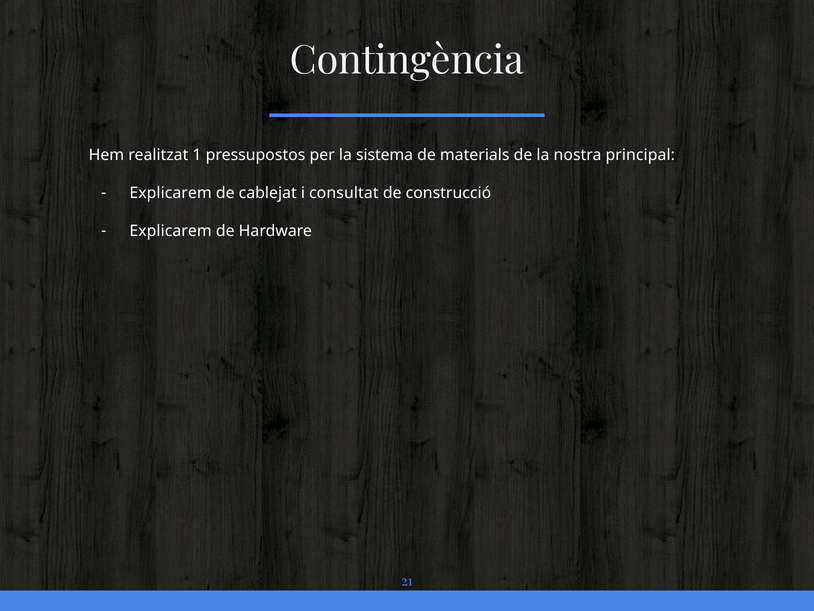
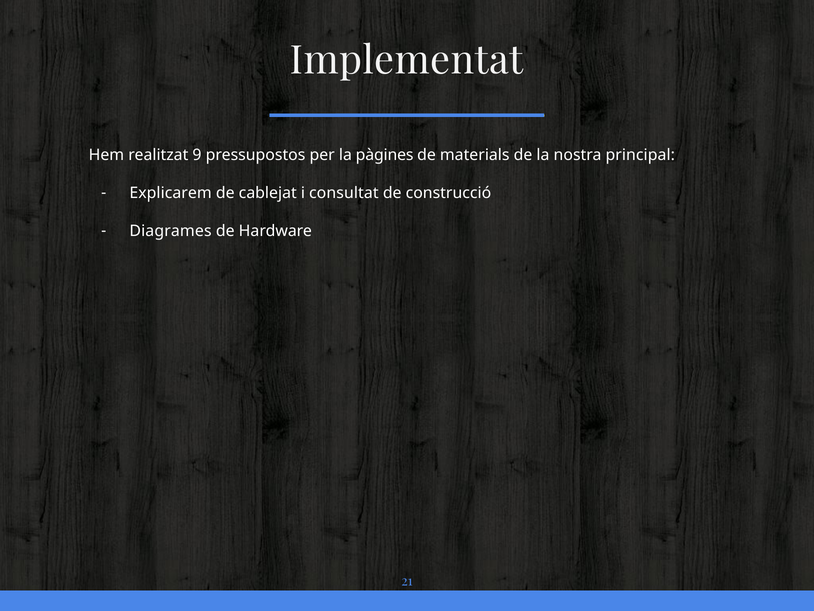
Contingència: Contingència -> Implementat (407, 60)
1: 1 -> 9 (197, 155)
sistema: sistema -> pàgines (385, 155)
Explicarem: Explicarem -> Diagrames (171, 231)
